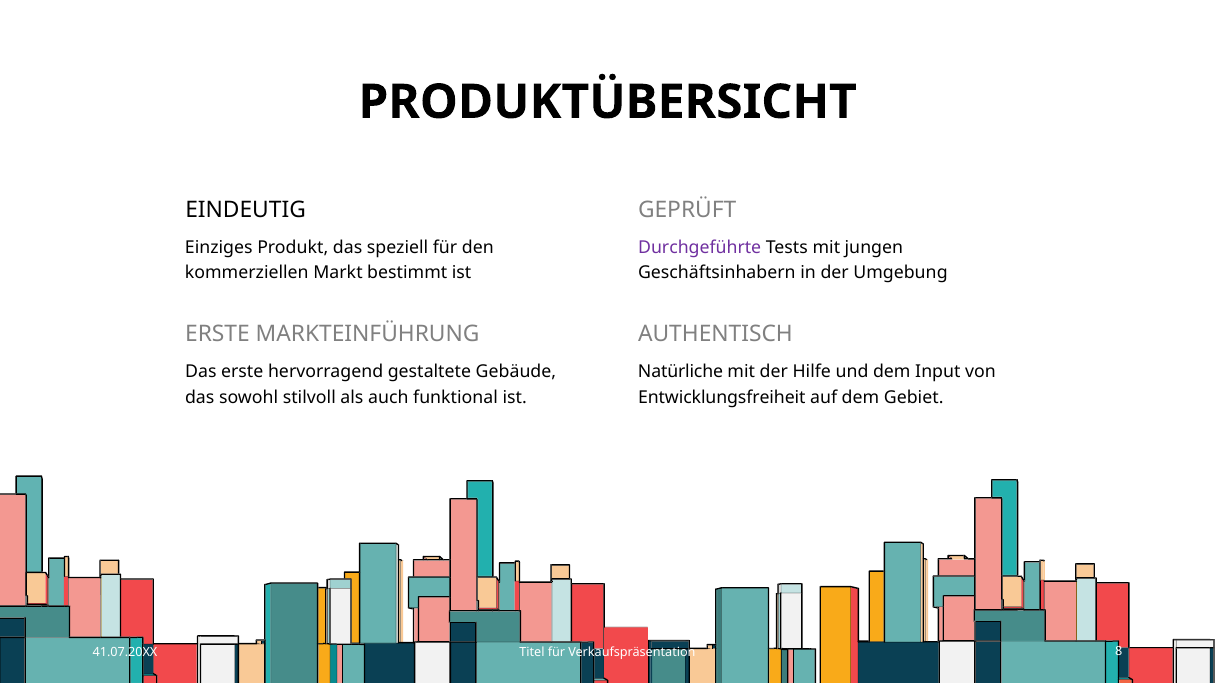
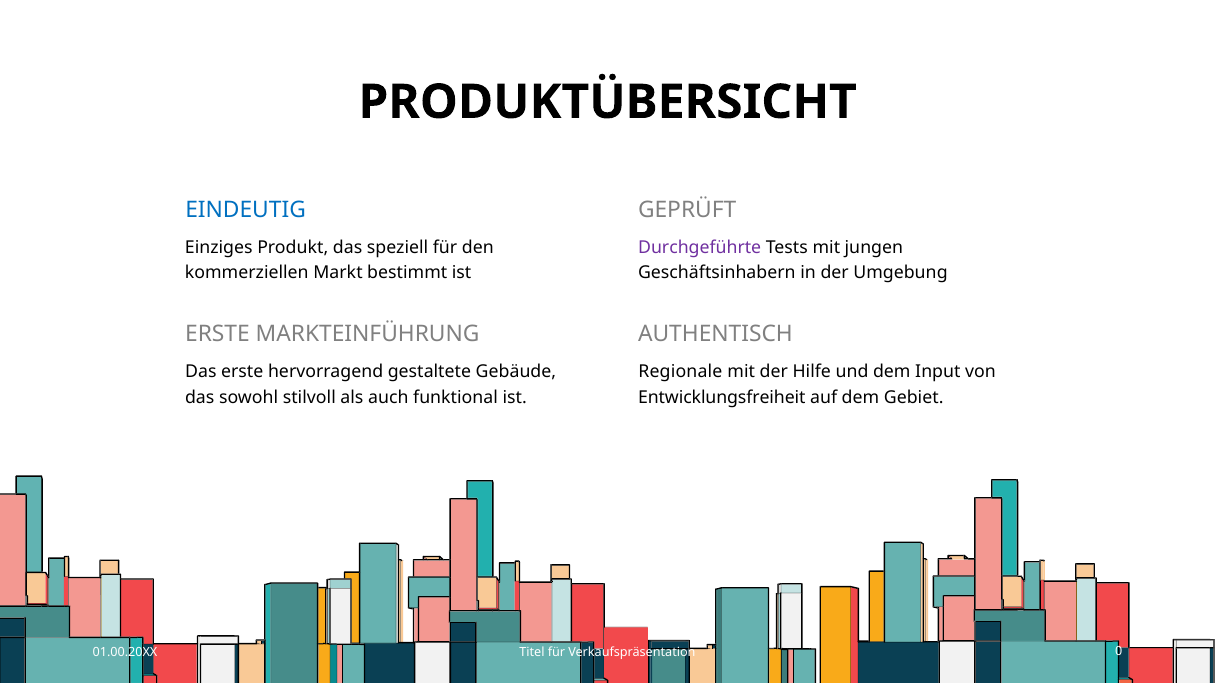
EINDEUTIG colour: black -> blue (246, 210)
Natürliche: Natürliche -> Regionale (680, 372)
41.07.20XX: 41.07.20XX -> 01.00.20XX (125, 652)
8: 8 -> 0 (1119, 652)
